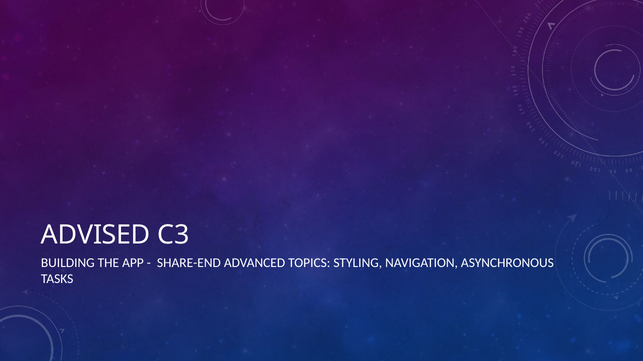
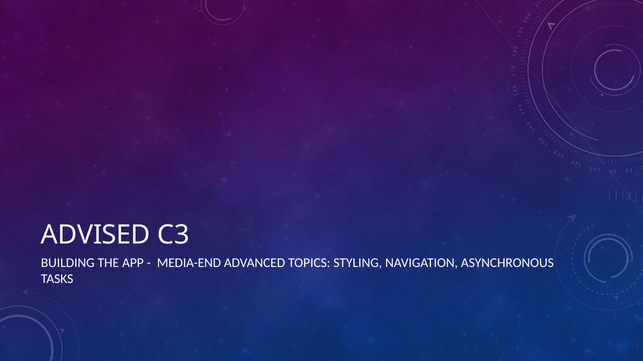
SHARE-END: SHARE-END -> MEDIA-END (189, 263)
